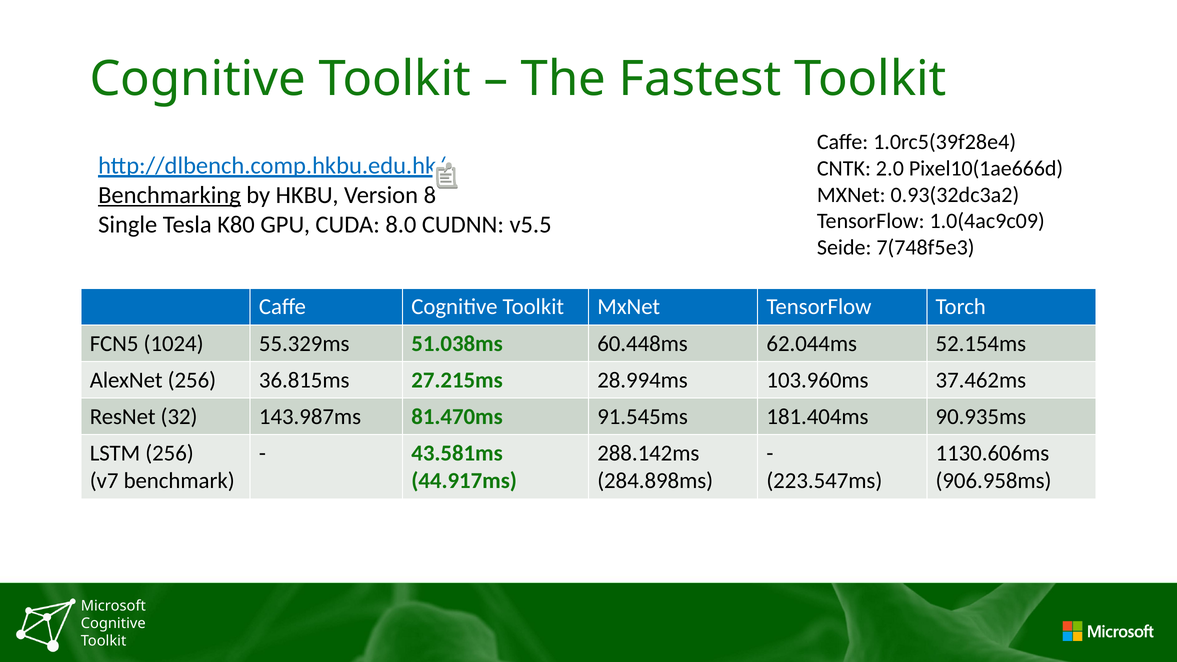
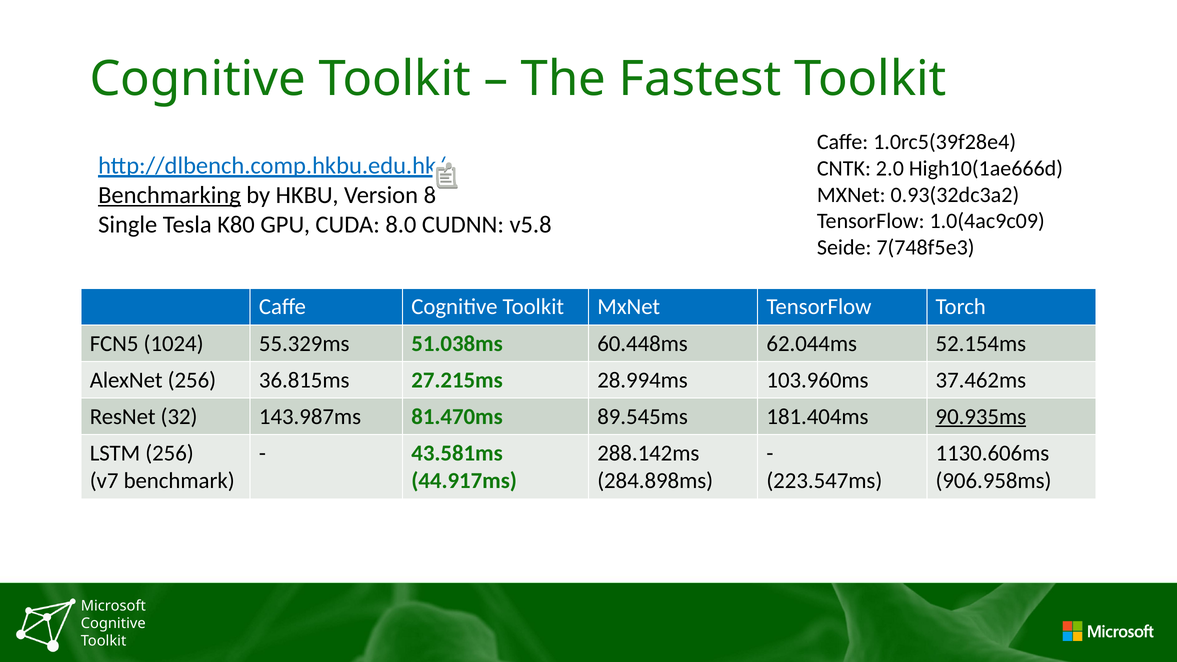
Pixel10(1ae666d: Pixel10(1ae666d -> High10(1ae666d (986, 168)
v5.5: v5.5 -> v5.8 (531, 225)
91.545ms: 91.545ms -> 89.545ms (643, 417)
90.935ms underline: none -> present (981, 417)
